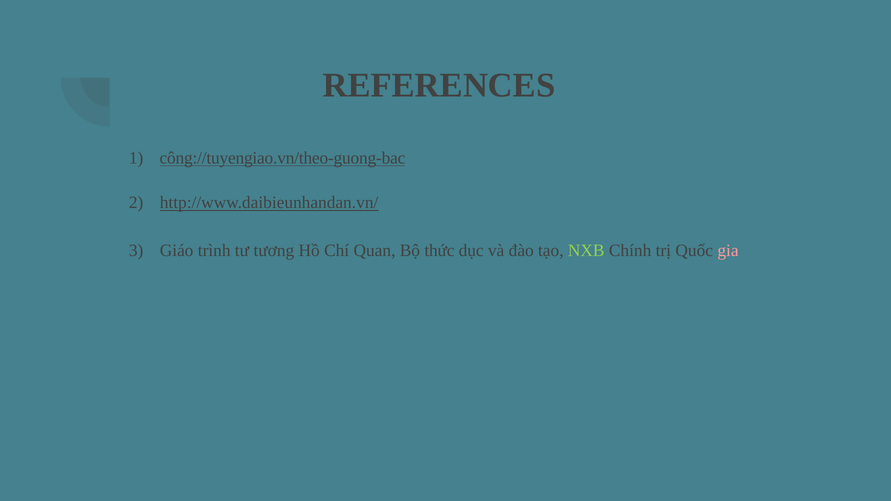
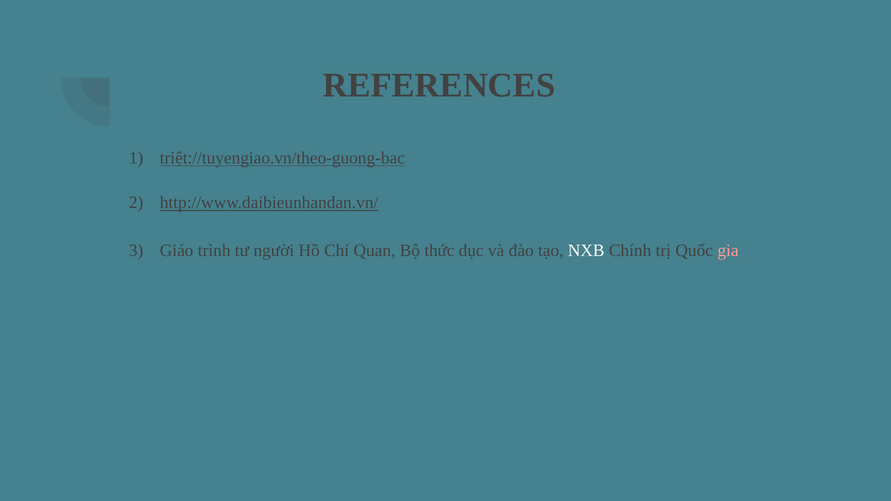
công://tuyengiao.vn/theo-guong-bac: công://tuyengiao.vn/theo-guong-bac -> triệt://tuyengiao.vn/theo-guong-bac (282, 158)
tương: tương -> người (274, 251)
NXB colour: light green -> white (586, 251)
